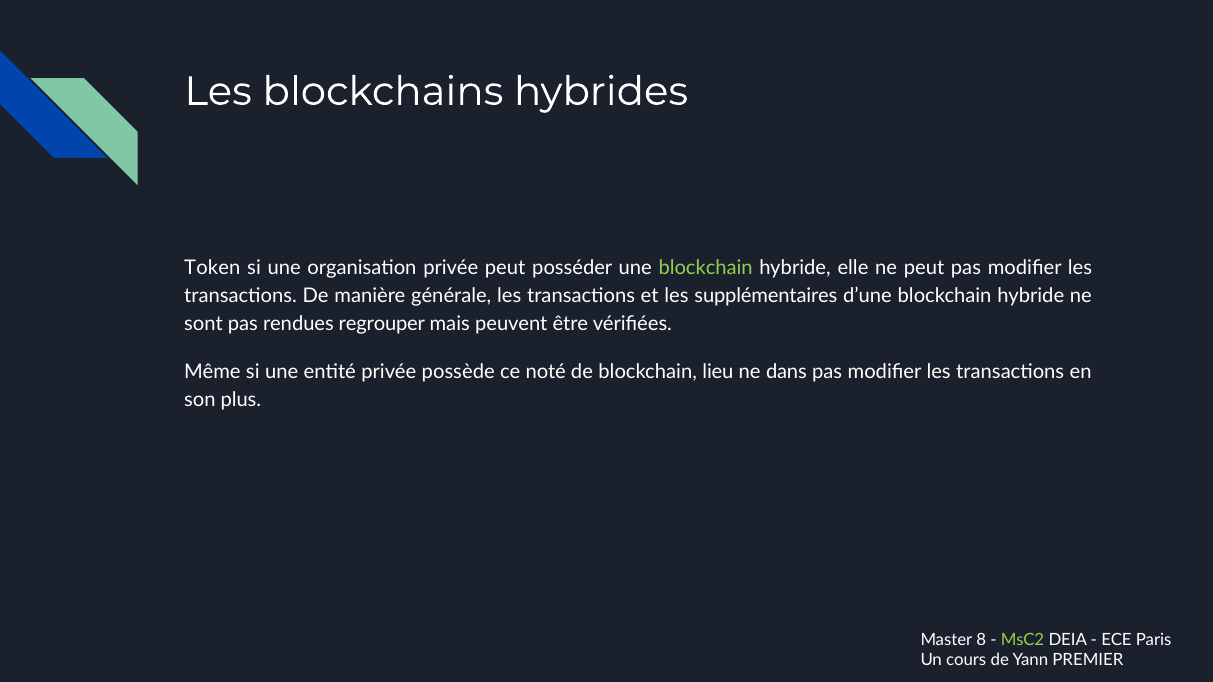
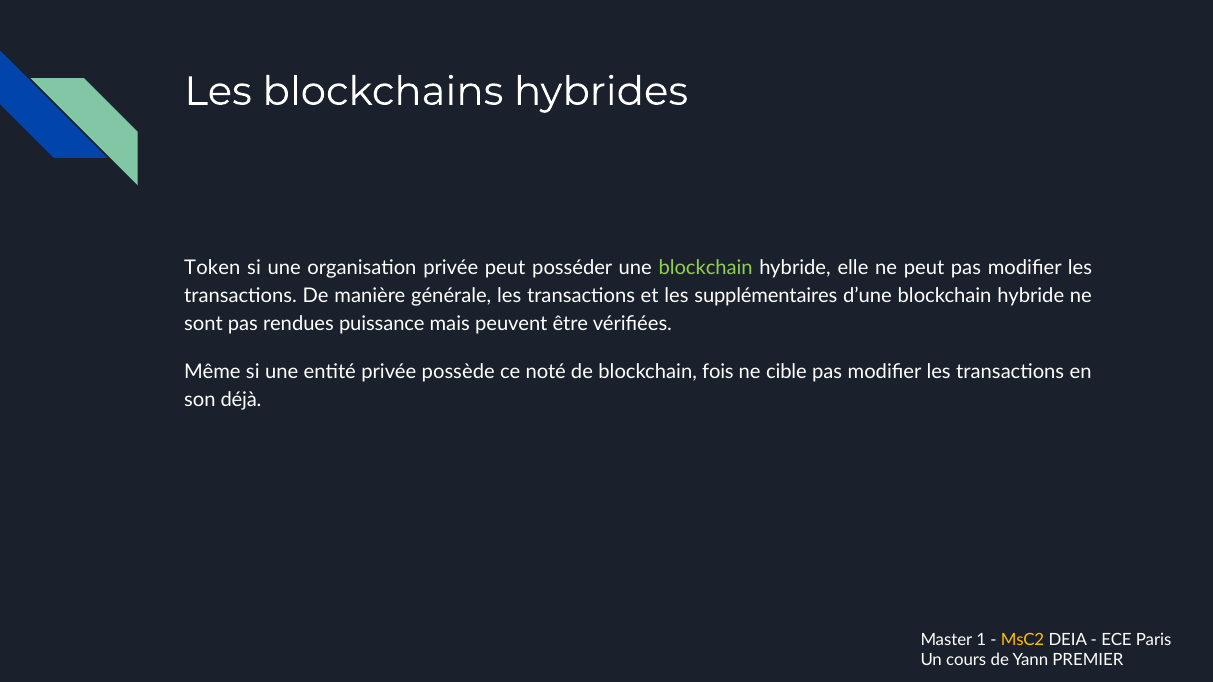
regrouper: regrouper -> puissance (382, 324)
lieu: lieu -> fois (718, 372)
dans: dans -> cible (786, 372)
plus: plus -> déjà (241, 400)
8: 8 -> 1 (981, 640)
MsC2 colour: light green -> yellow (1023, 640)
